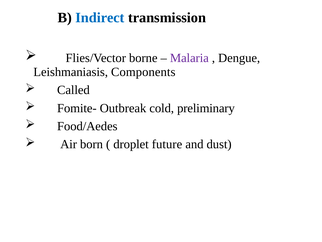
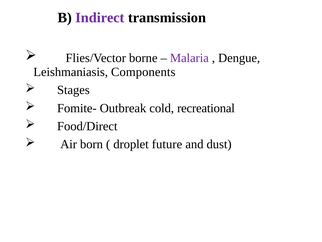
Indirect colour: blue -> purple (100, 18)
Called: Called -> Stages (73, 90)
preliminary: preliminary -> recreational (206, 108)
Food/Aedes: Food/Aedes -> Food/Direct (87, 126)
